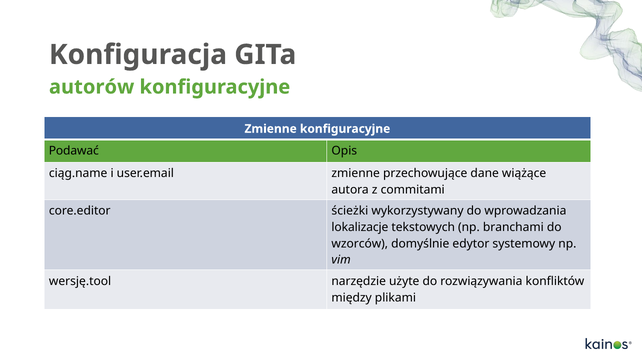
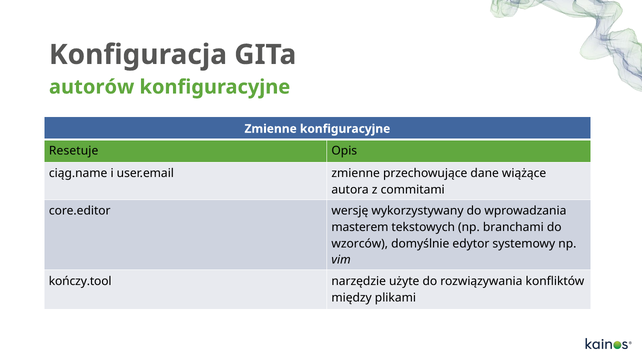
Podawać: Podawać -> Resetuje (74, 151)
ścieżki: ścieżki -> wersję (350, 211)
lokalizacje: lokalizacje -> masterem (360, 227)
wersję.tool: wersję.tool -> kończy.tool (80, 281)
